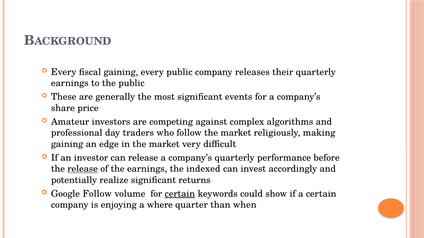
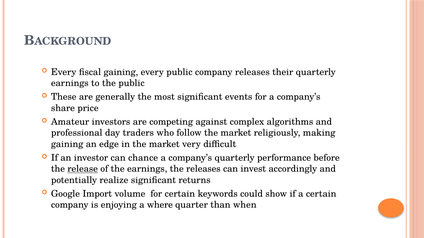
can release: release -> chance (143, 158)
the indexed: indexed -> releases (203, 169)
Google Follow: Follow -> Import (97, 194)
certain underline: present -> none (180, 194)
